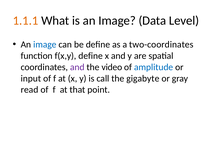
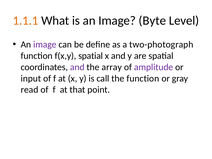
Data: Data -> Byte (152, 21)
image colour: blue -> purple (45, 44)
two-coordinates: two-coordinates -> two-photograph (161, 44)
f(x,y define: define -> spatial (91, 56)
video: video -> array (112, 67)
amplitude colour: blue -> purple (154, 67)
the gigabyte: gigabyte -> function (143, 78)
